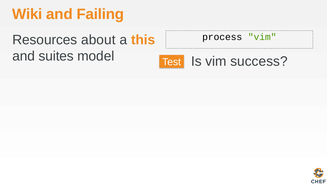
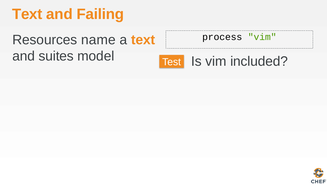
Wiki: Wiki -> Text (27, 14)
about: about -> name (98, 40)
a this: this -> text (143, 40)
success: success -> included (259, 61)
